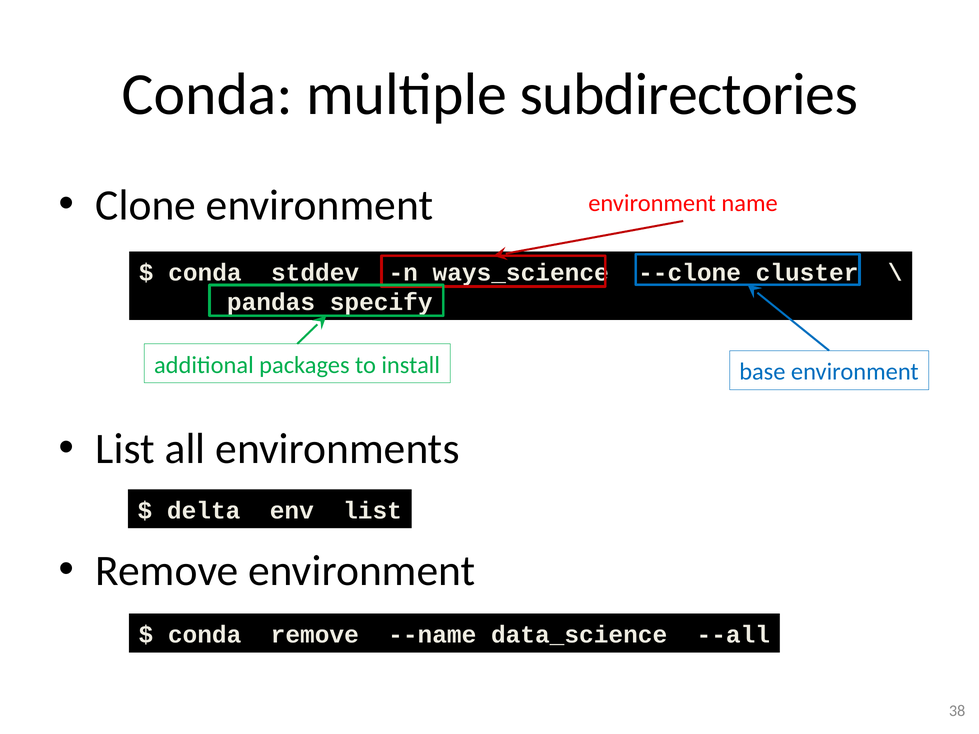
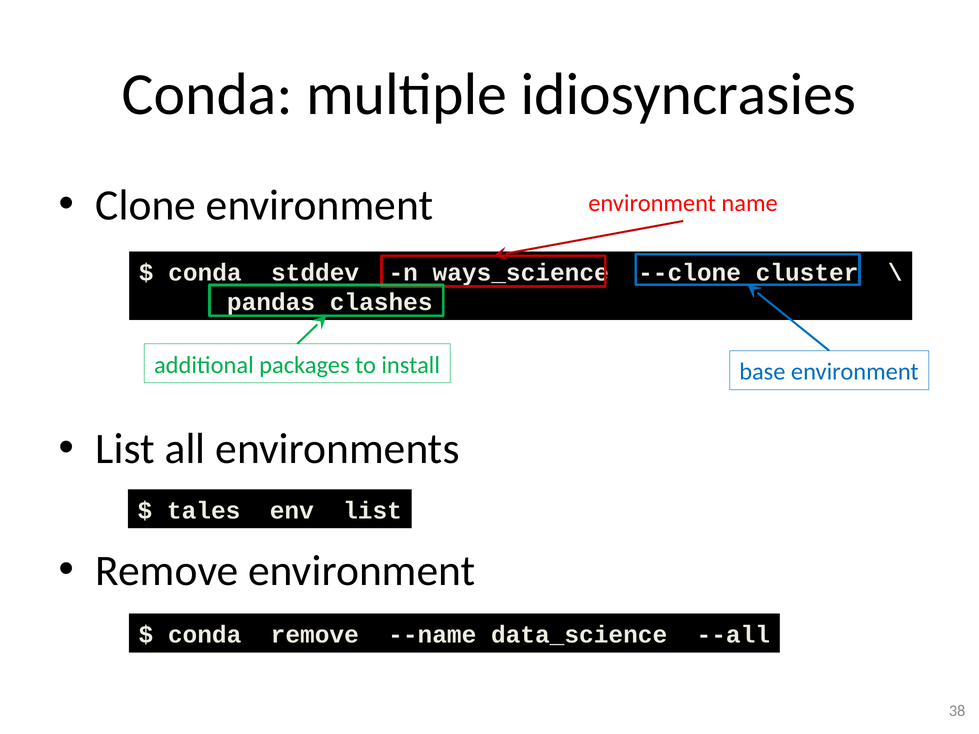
subdirectories: subdirectories -> idiosyncrasies (689, 95)
specify: specify -> clashes (381, 302)
delta: delta -> tales (204, 511)
